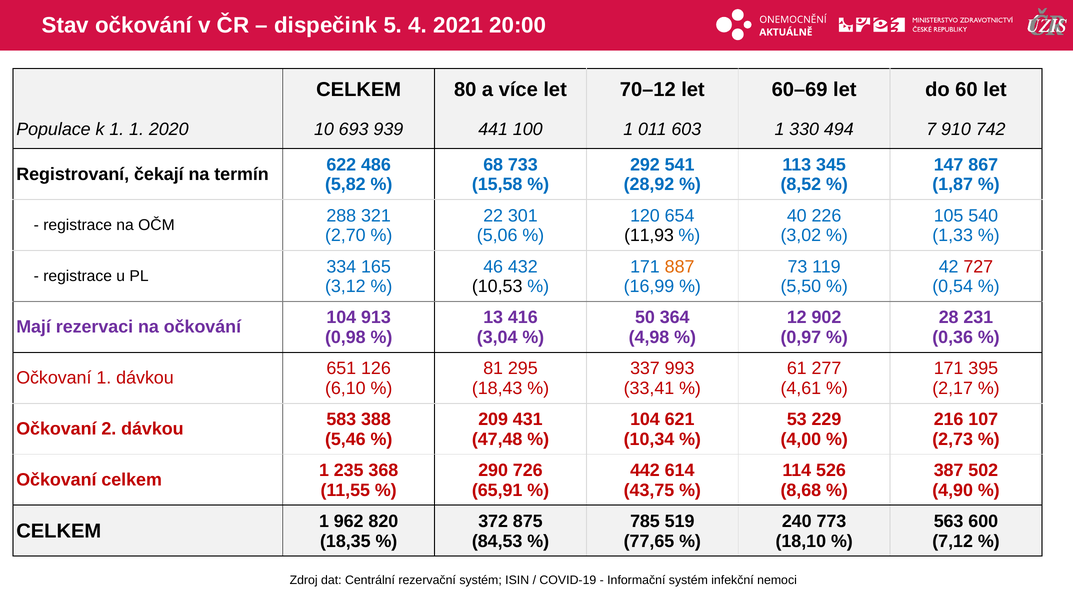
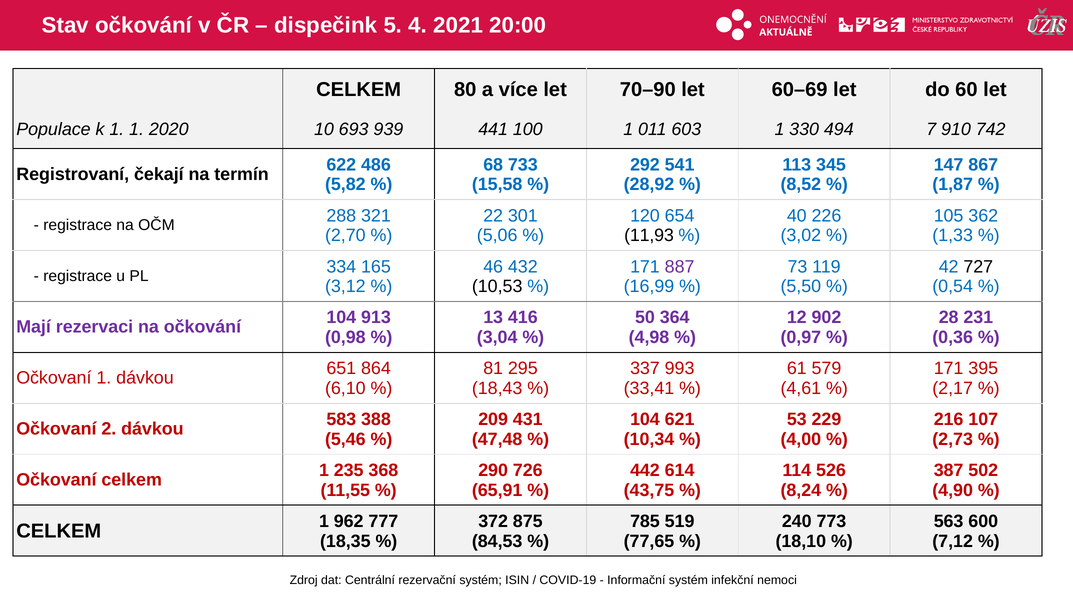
70–12: 70–12 -> 70–90 (648, 90)
540: 540 -> 362 (983, 216)
887 colour: orange -> purple (680, 267)
727 colour: red -> black (978, 267)
126: 126 -> 864 (376, 369)
277: 277 -> 579 (826, 369)
8,68: 8,68 -> 8,24 (801, 491)
820: 820 -> 777 (383, 522)
